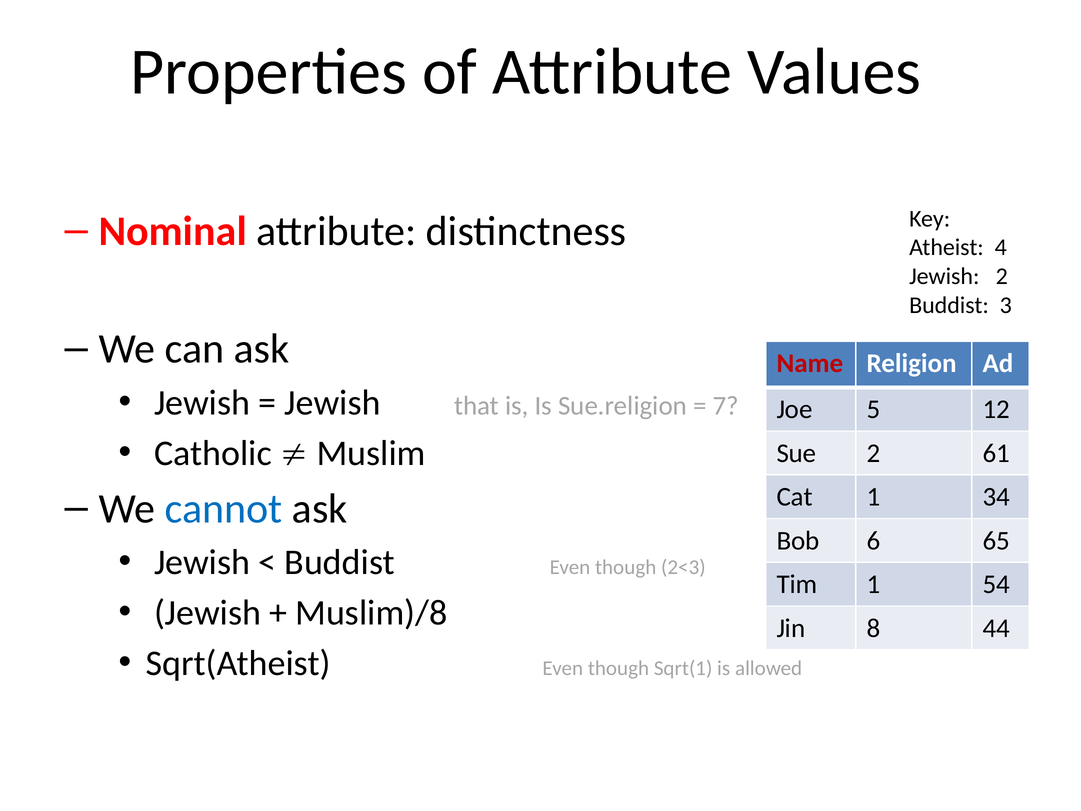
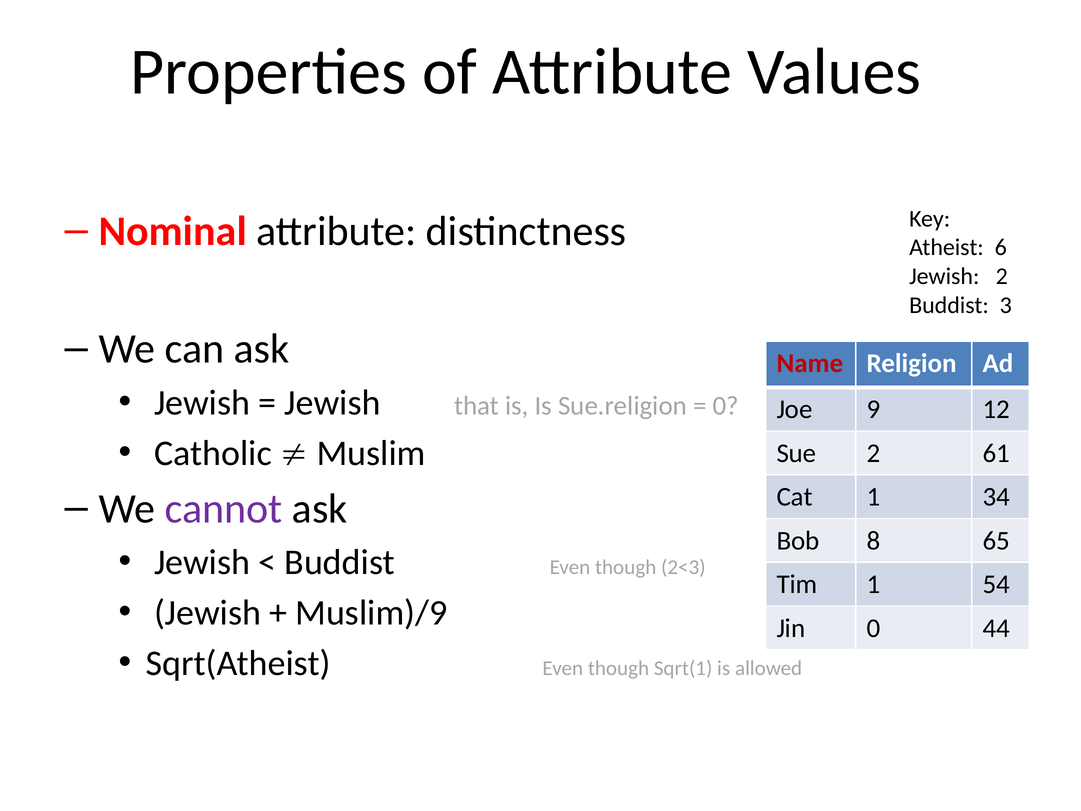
4: 4 -> 6 (1001, 247)
7: 7 -> 0 (726, 406)
5: 5 -> 9 (873, 409)
cannot colour: blue -> purple (224, 509)
6: 6 -> 8 (873, 541)
Muslim)/8: Muslim)/8 -> Muslim)/9 (371, 613)
Jin 8: 8 -> 0 (873, 628)
